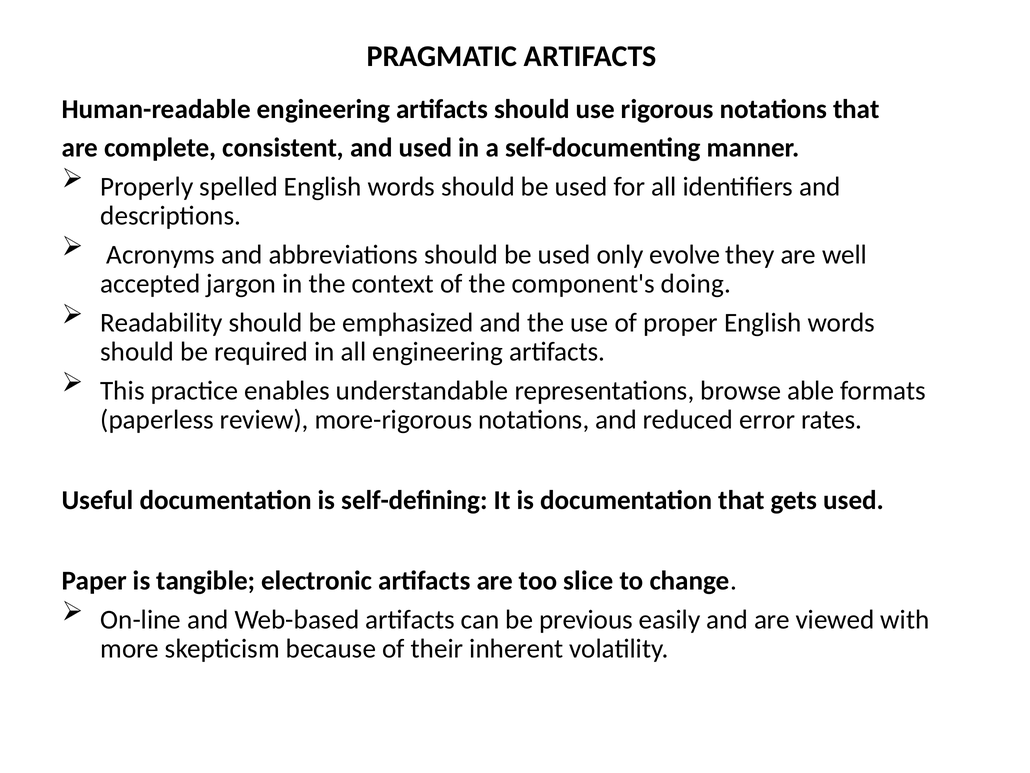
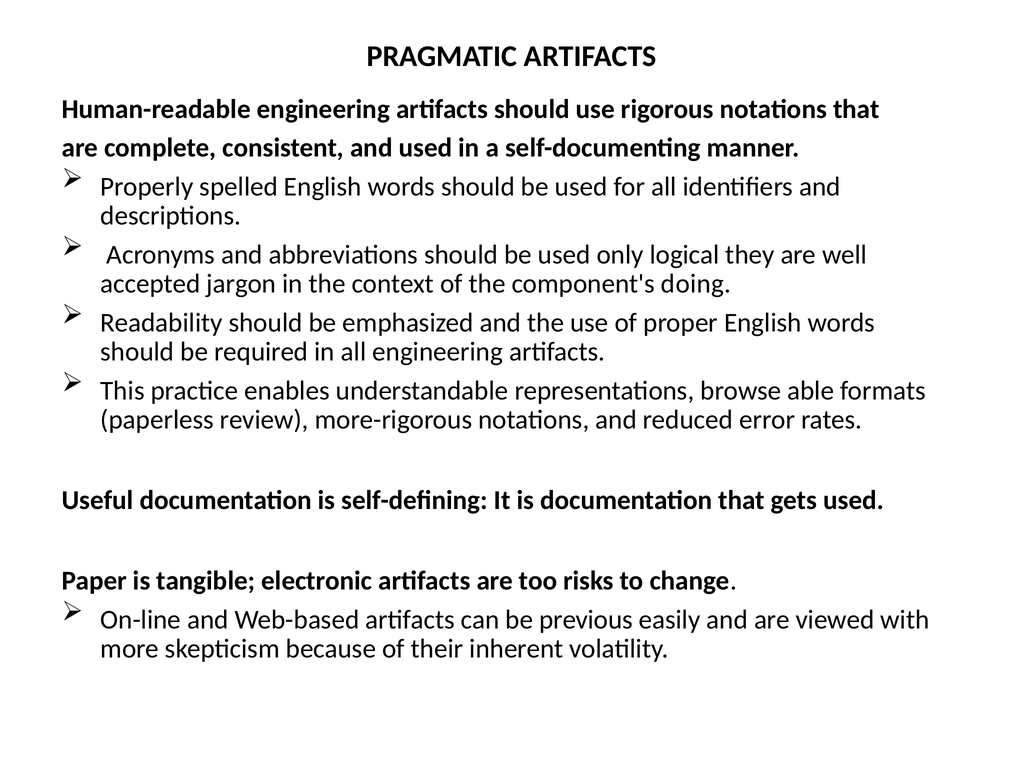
evolve: evolve -> logical (685, 254)
slice: slice -> risks (589, 581)
